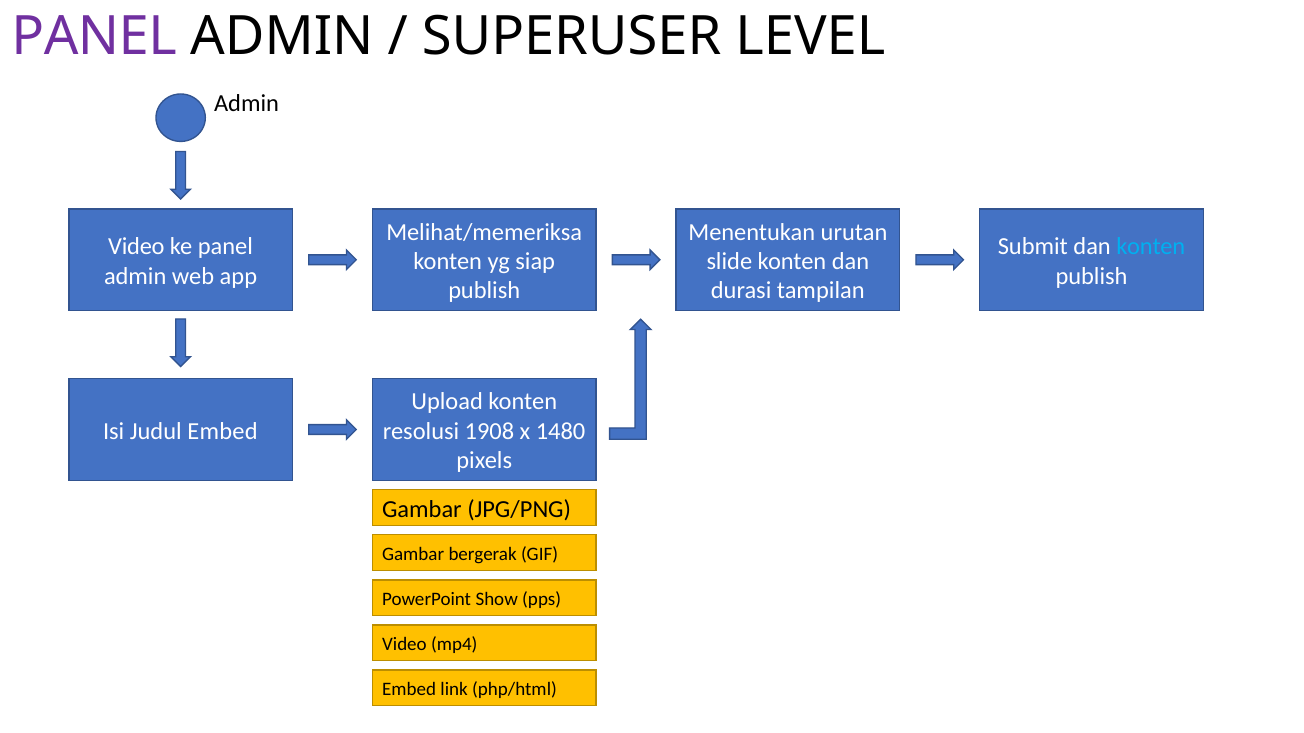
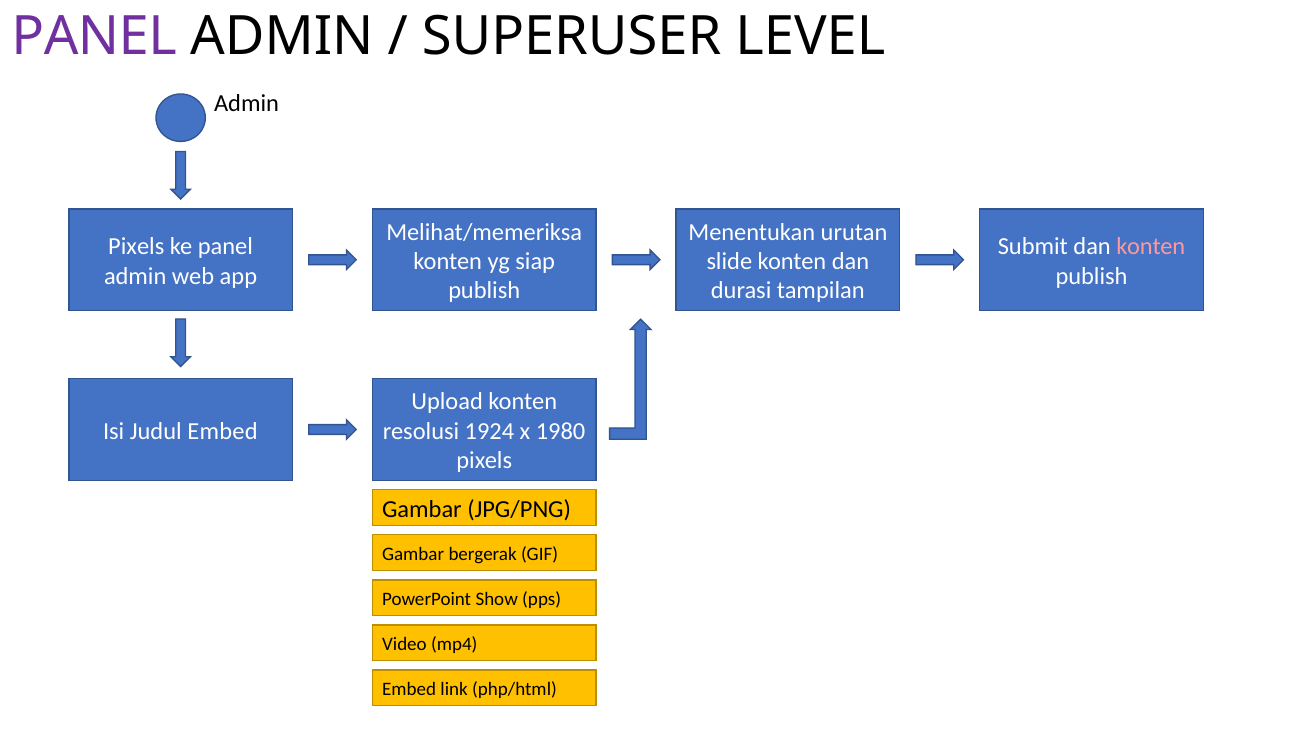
Video: Video -> Pixels (136, 247)
konten colour: light blue -> pink (1151, 247)
1908: 1908 -> 1924 (489, 432)
1480: 1480 -> 1980 (561, 432)
